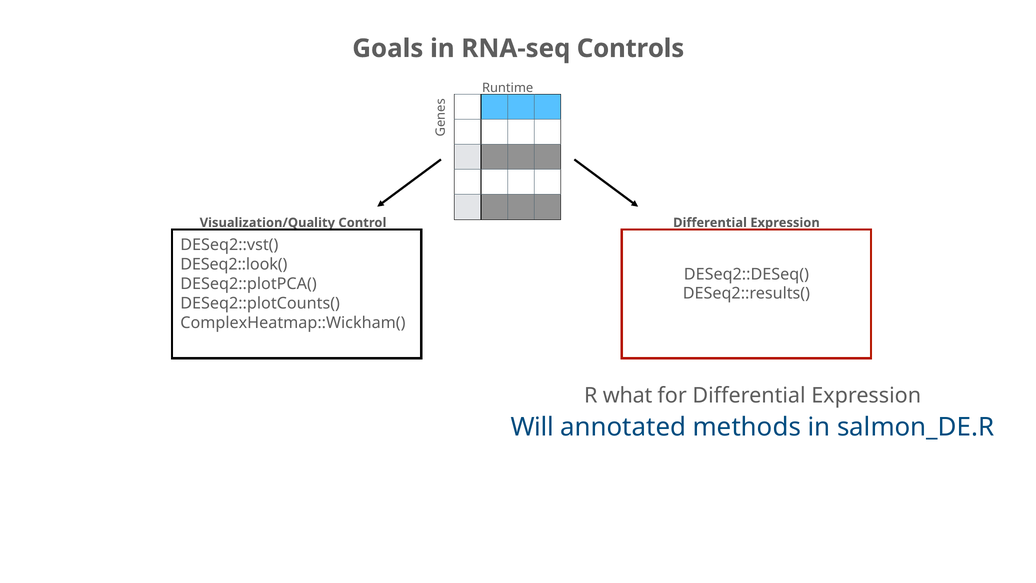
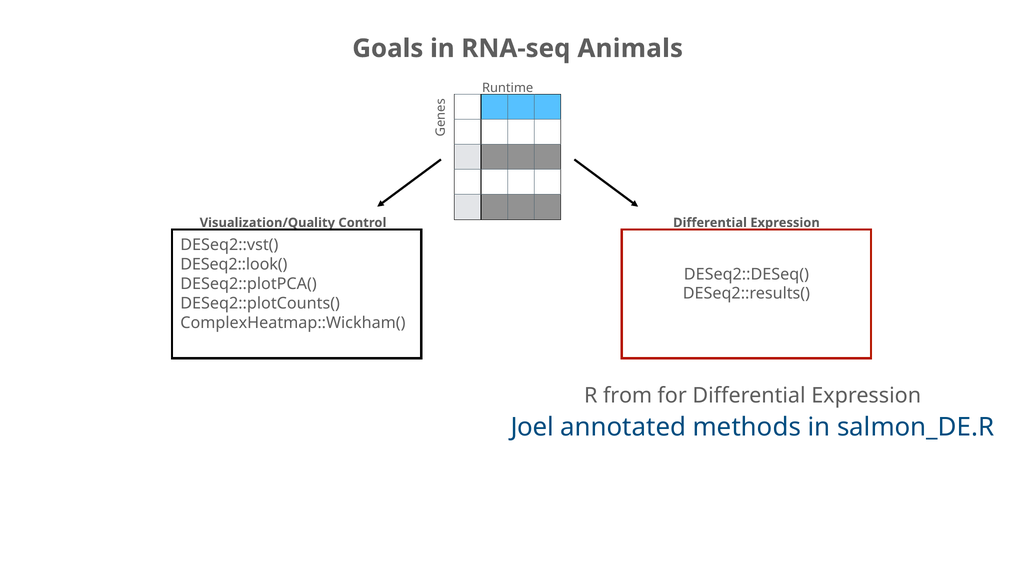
Controls: Controls -> Animals (630, 48)
what: what -> from (628, 396)
Will: Will -> Joel (532, 427)
